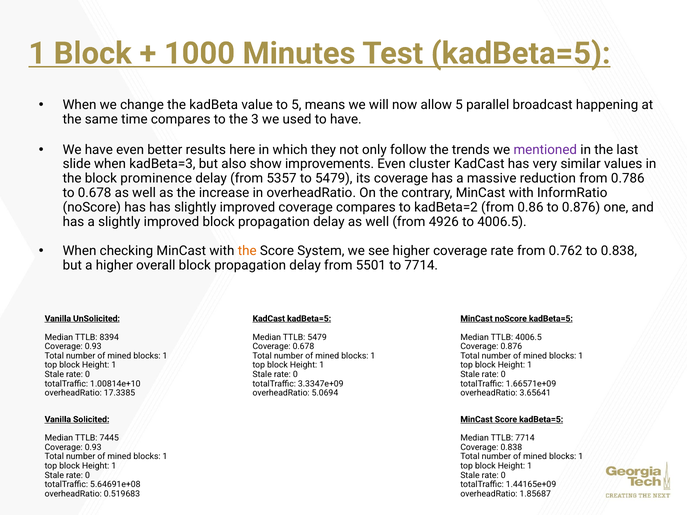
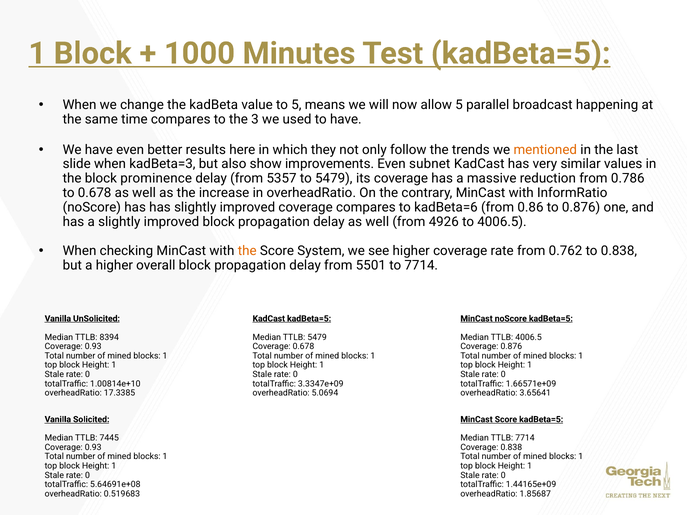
mentioned colour: purple -> orange (545, 150)
cluster: cluster -> subnet (430, 164)
kadBeta=2: kadBeta=2 -> kadBeta=6 (446, 207)
